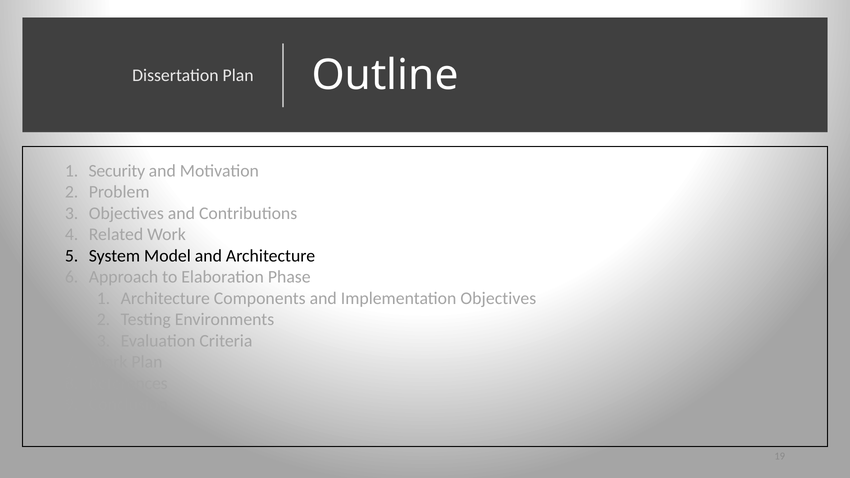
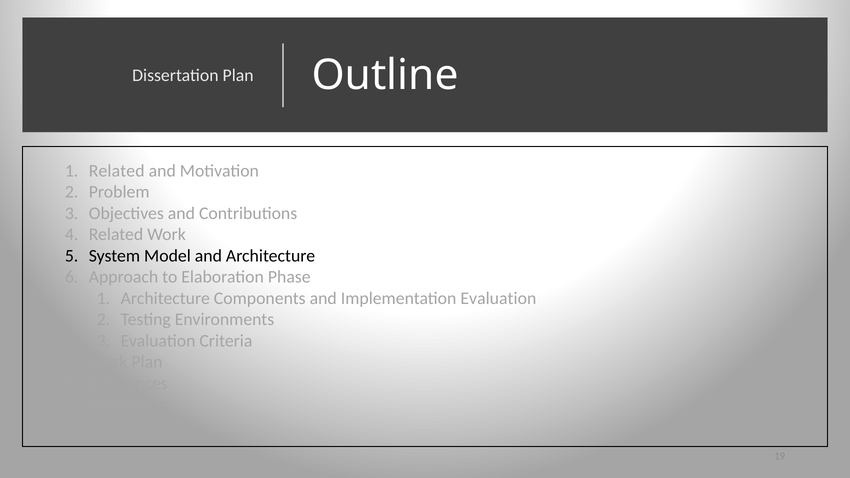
Security: Security -> Related (117, 171)
Implementation Objectives: Objectives -> Evaluation (498, 298)
